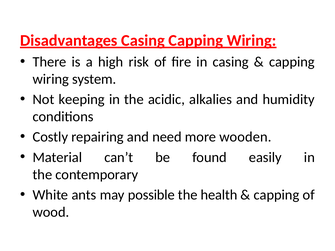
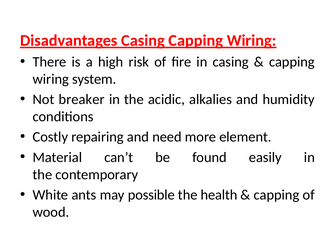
keeping: keeping -> breaker (82, 99)
wooden: wooden -> element (245, 137)
